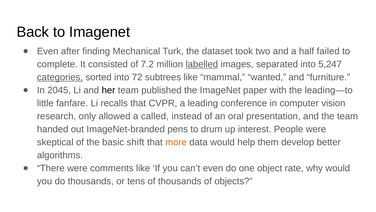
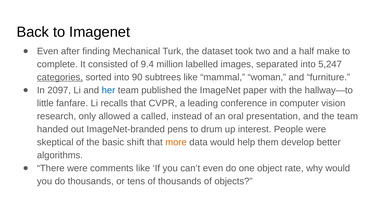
failed: failed -> make (328, 51)
7.2: 7.2 -> 9.4 (147, 64)
labelled underline: present -> none (202, 64)
72: 72 -> 90 (137, 77)
wanted: wanted -> woman (267, 77)
2045: 2045 -> 2097 (59, 90)
her colour: black -> blue (108, 90)
leading—to: leading—to -> hallway—to (329, 90)
